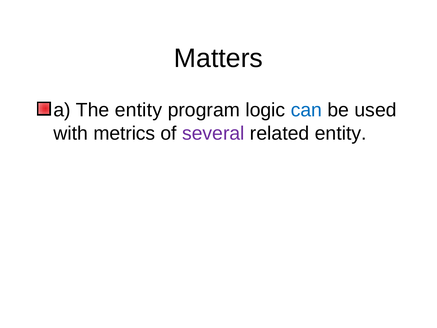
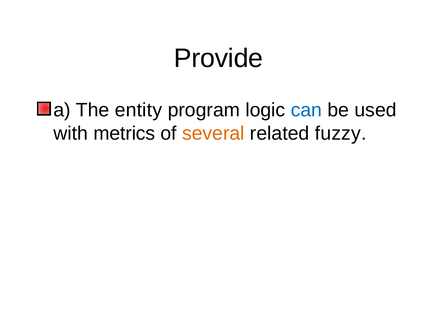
Matters: Matters -> Provide (219, 58)
several colour: purple -> orange (213, 133)
related entity: entity -> fuzzy (341, 133)
